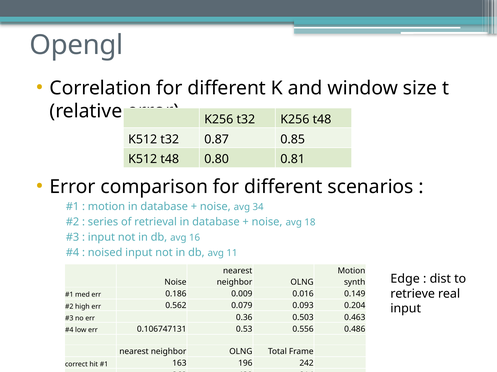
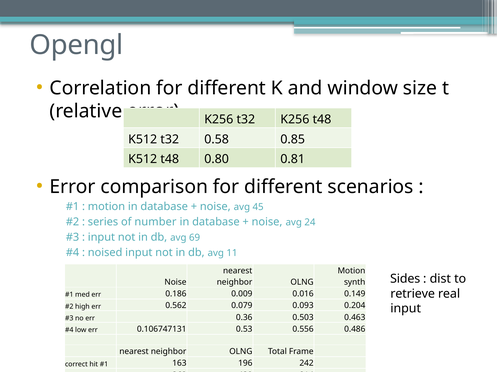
0.87: 0.87 -> 0.58 (217, 140)
34: 34 -> 45 (258, 207)
retrieval: retrieval -> number (156, 222)
18: 18 -> 24 (310, 223)
16: 16 -> 69 (195, 238)
Edge: Edge -> Sides (405, 279)
